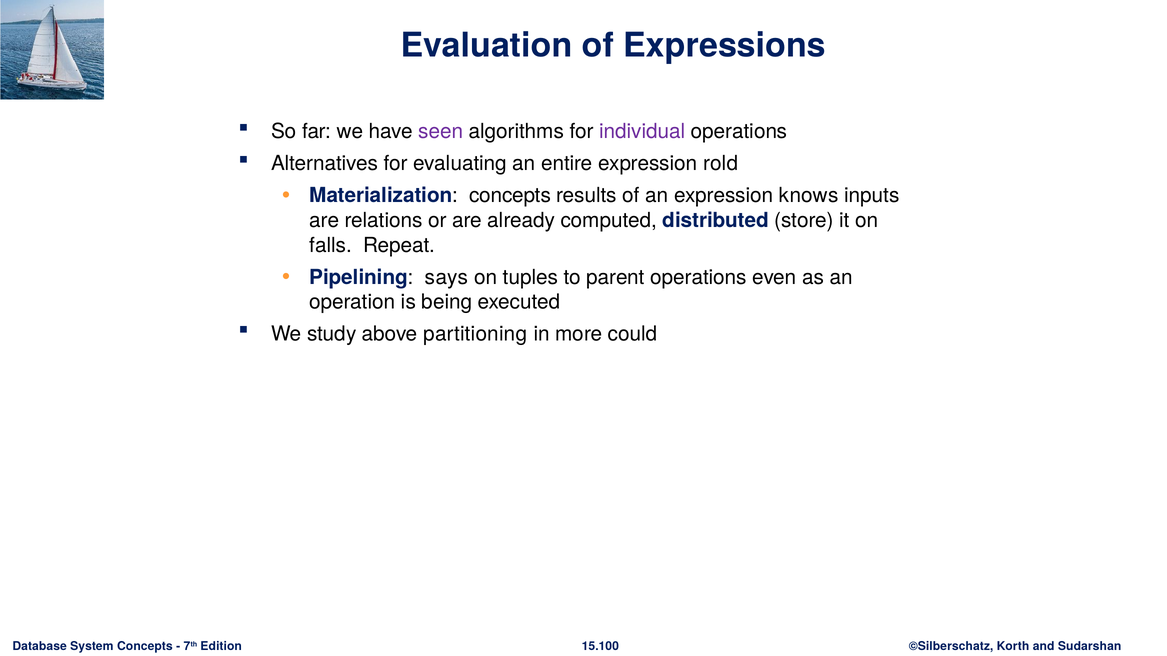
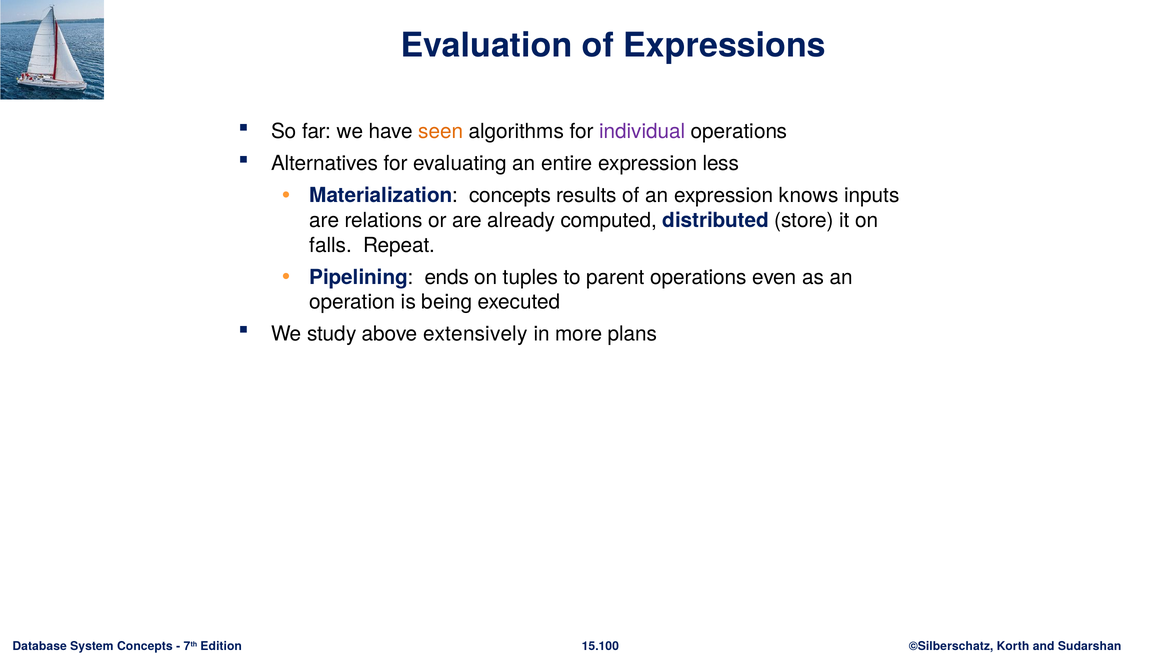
seen colour: purple -> orange (441, 132)
rold: rold -> less (721, 164)
says: says -> ends (447, 277)
partitioning: partitioning -> extensively (475, 334)
could: could -> plans (633, 334)
